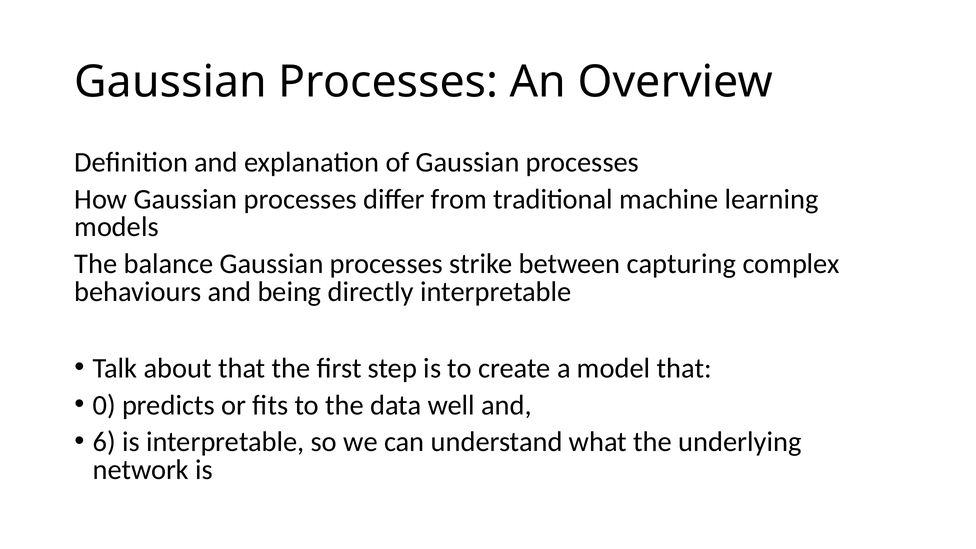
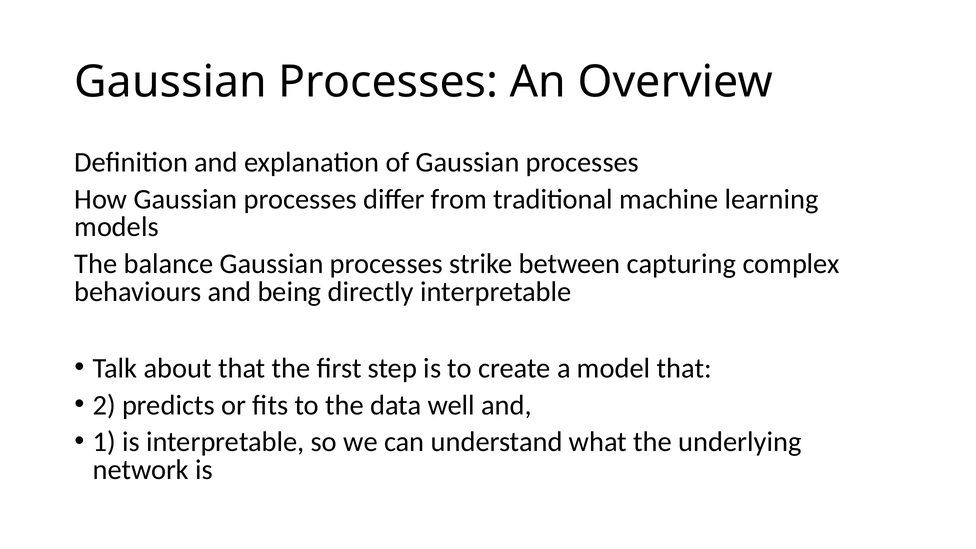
0: 0 -> 2 (104, 405)
6: 6 -> 1 (104, 442)
